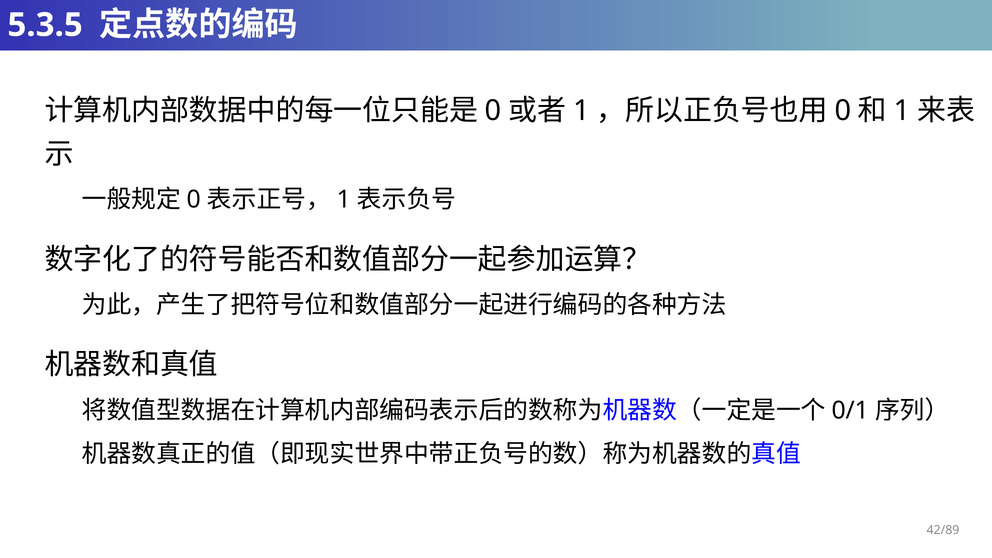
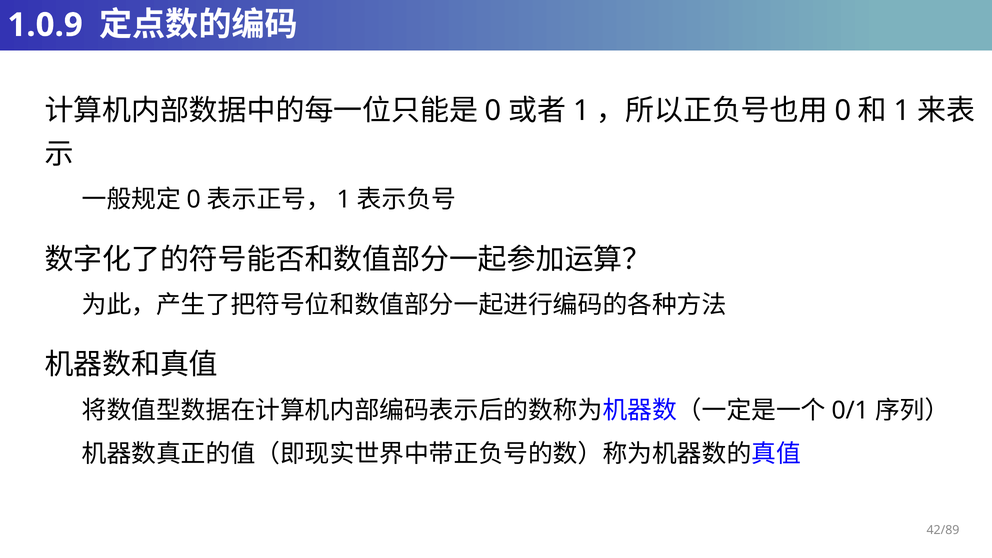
5.3.5: 5.3.5 -> 1.0.9 (45, 25)
